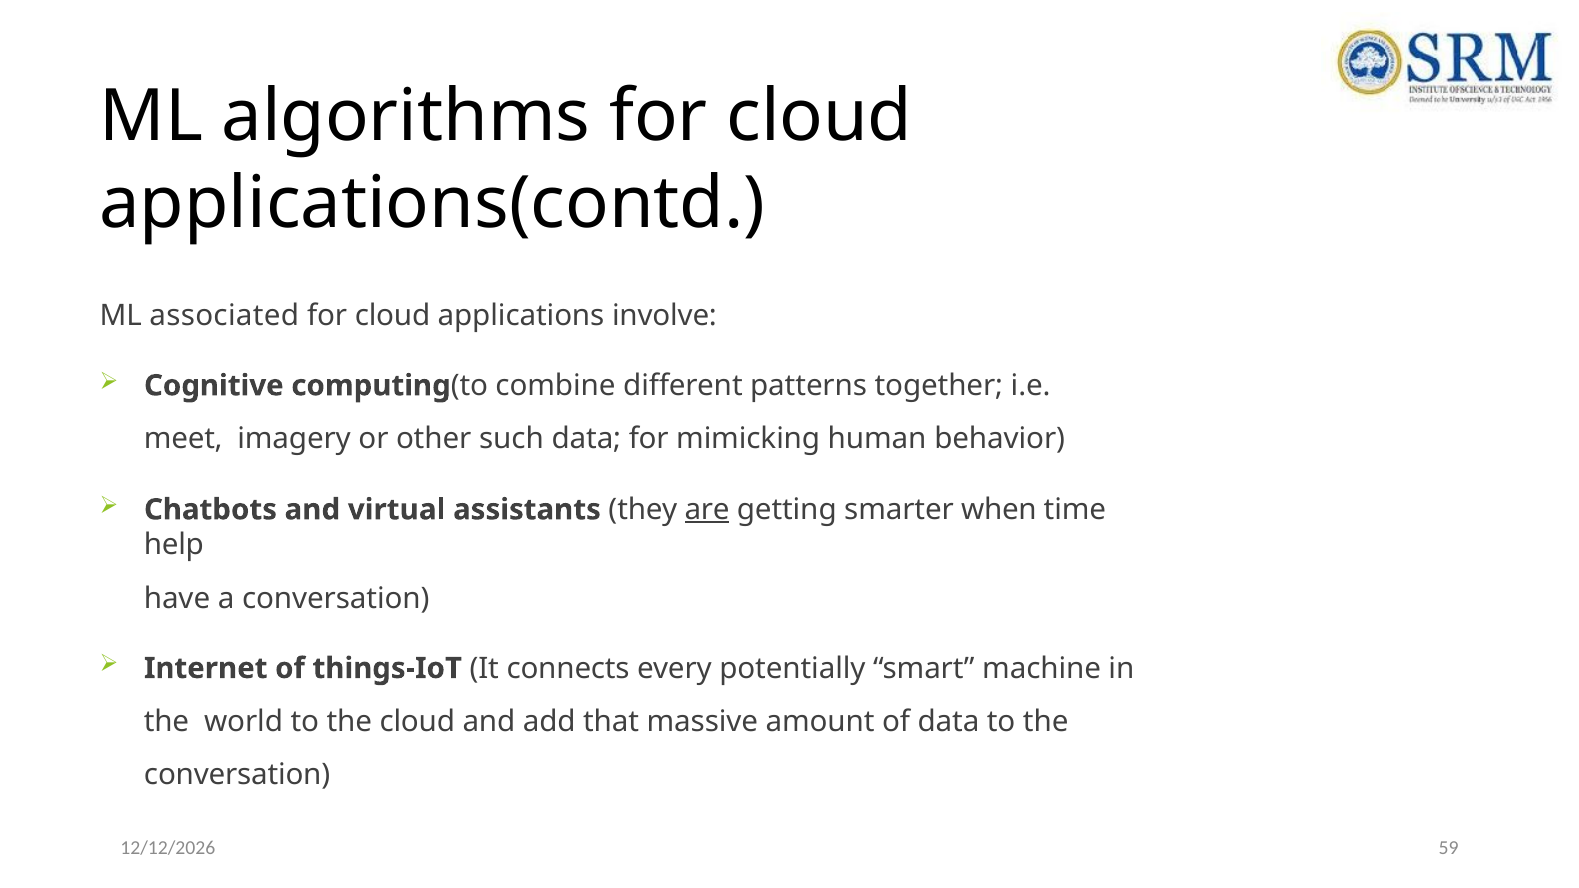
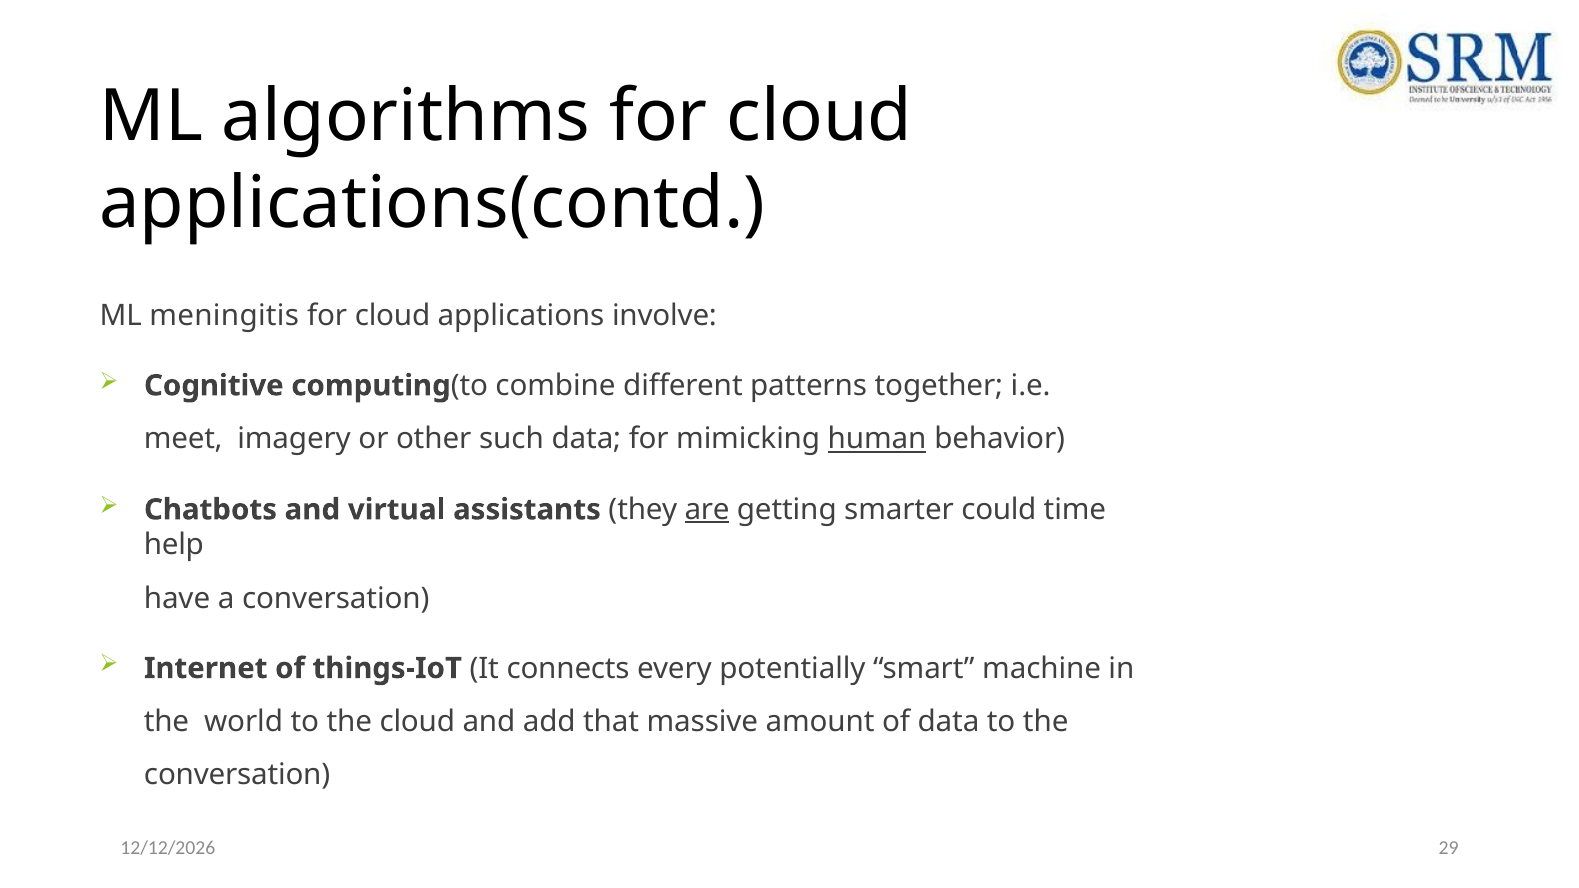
associated: associated -> meningitis (224, 316)
human underline: none -> present (877, 439)
when: when -> could (999, 510)
59: 59 -> 29 (1449, 848)
